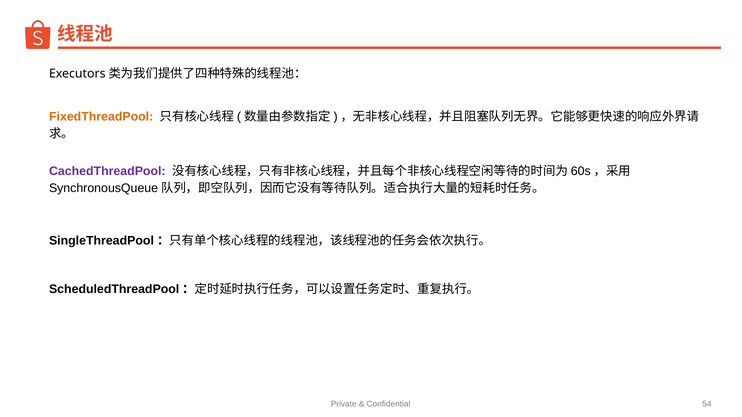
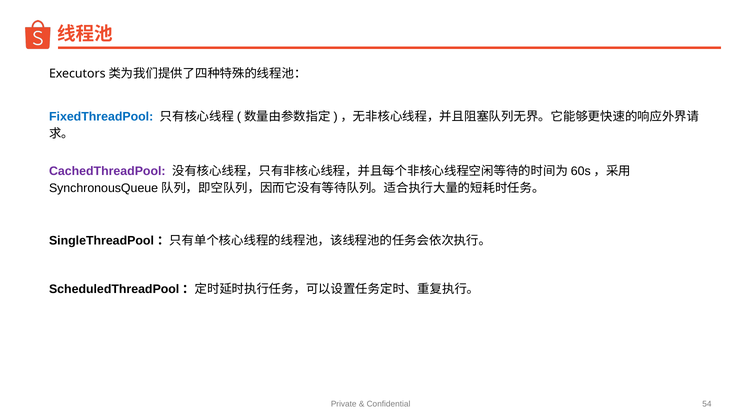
FixedThreadPool colour: orange -> blue (101, 117)
